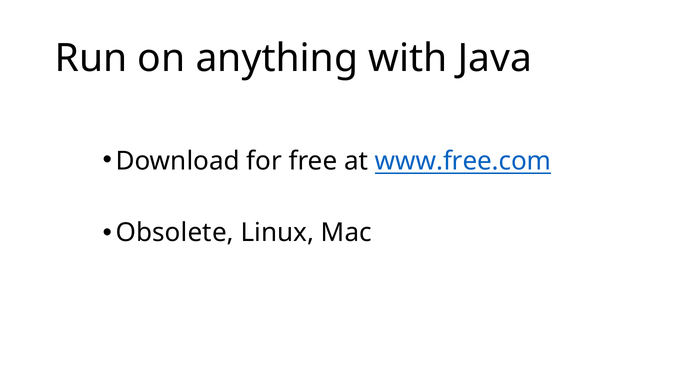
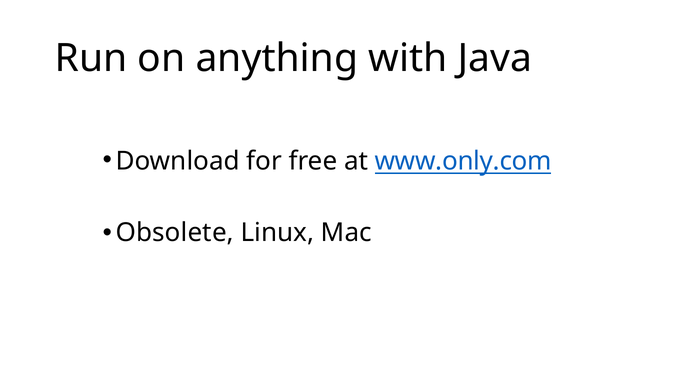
www.free.com: www.free.com -> www.only.com (463, 161)
